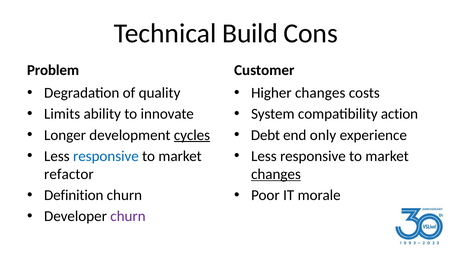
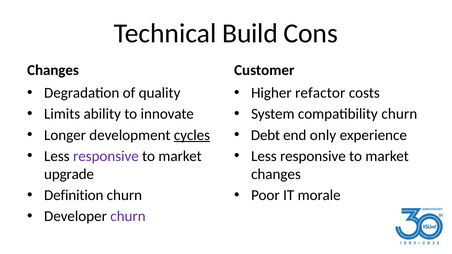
Problem: Problem -> Changes (53, 70)
Higher changes: changes -> refactor (320, 93)
compatibility action: action -> churn (399, 114)
responsive colour: blue -> purple (106, 156)
refactor: refactor -> upgrade (69, 174)
changes underline: present -> none (276, 174)
